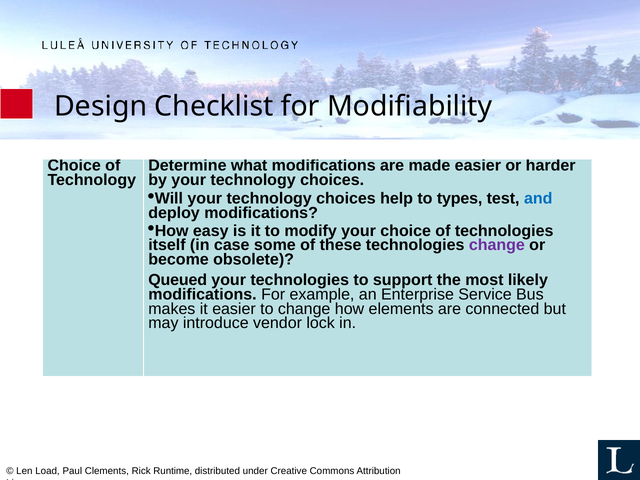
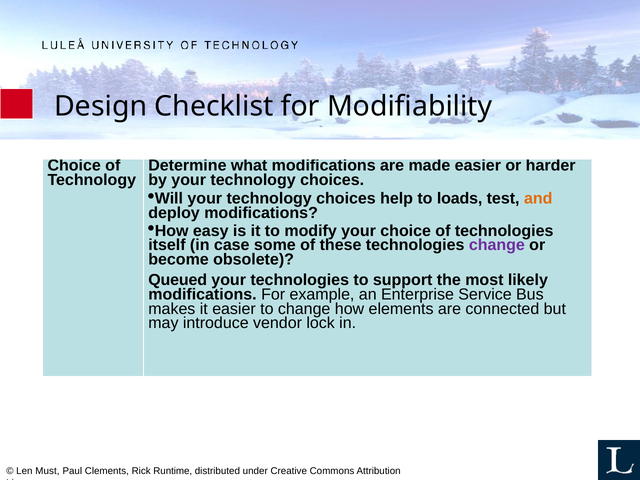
types: types -> loads (460, 199)
and colour: blue -> orange (538, 199)
Load: Load -> Must (47, 471)
